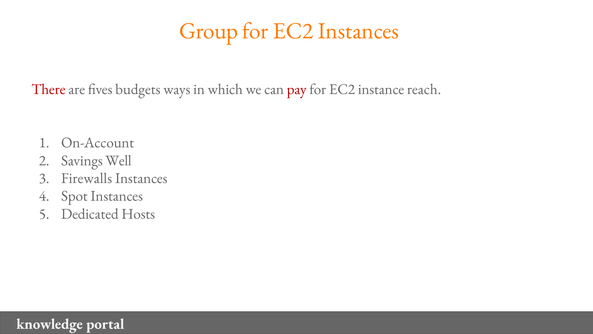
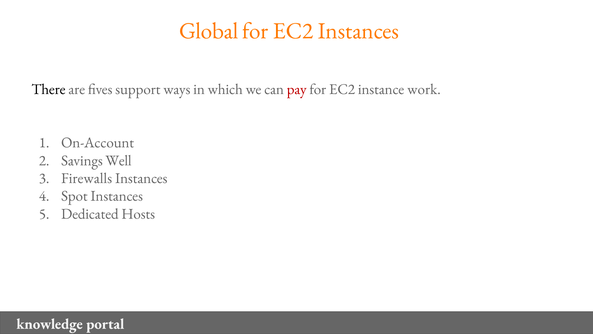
Group: Group -> Global (209, 31)
There colour: red -> black (48, 89)
budgets: budgets -> support (138, 89)
reach: reach -> work (424, 89)
